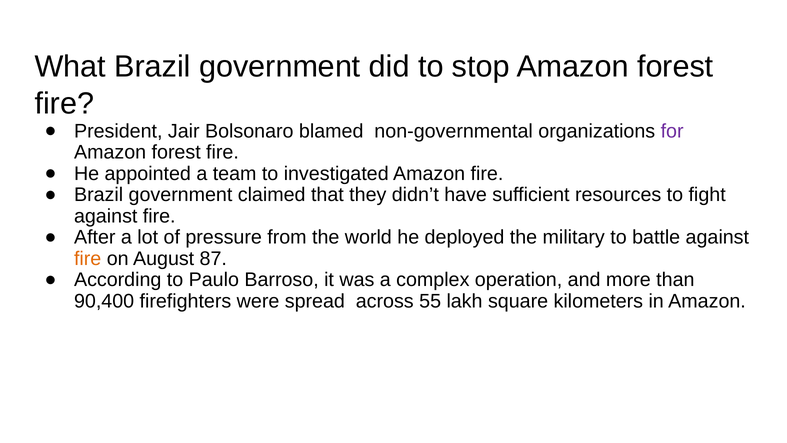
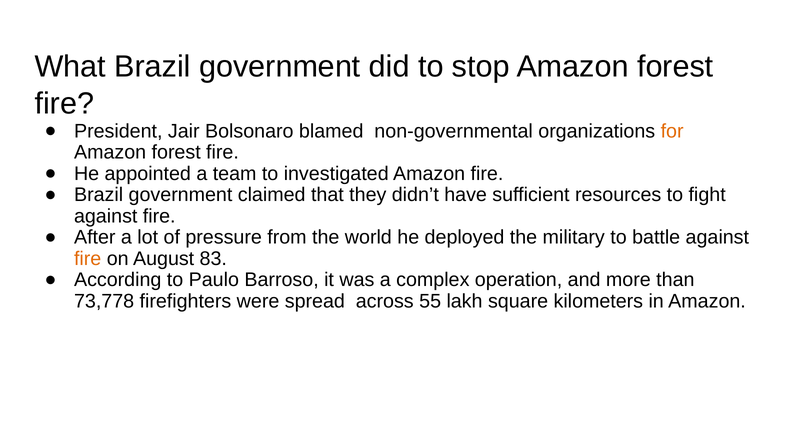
for colour: purple -> orange (672, 131)
87: 87 -> 83 (213, 258)
90,400: 90,400 -> 73,778 (104, 301)
